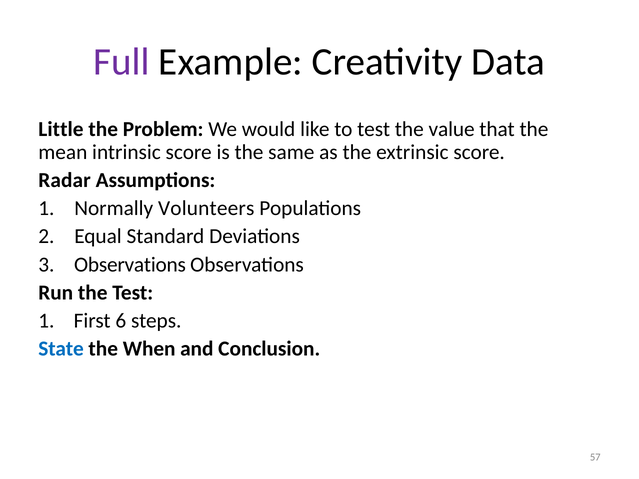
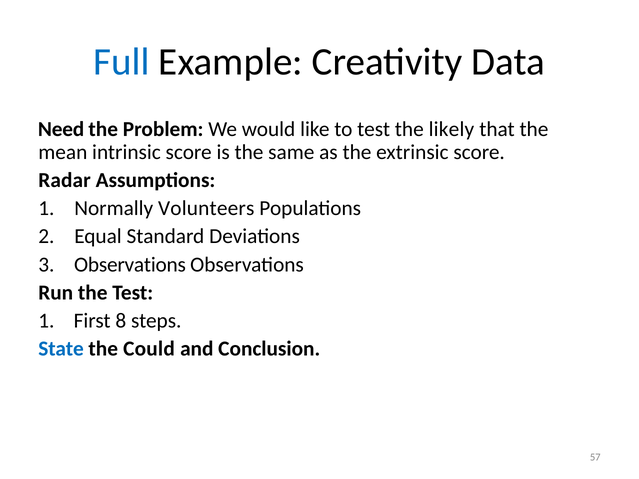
Full colour: purple -> blue (122, 62)
Little: Little -> Need (61, 129)
value: value -> likely (451, 129)
6: 6 -> 8 (121, 321)
When: When -> Could (149, 349)
